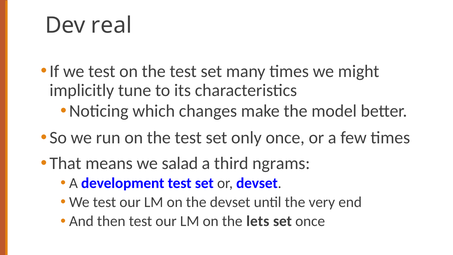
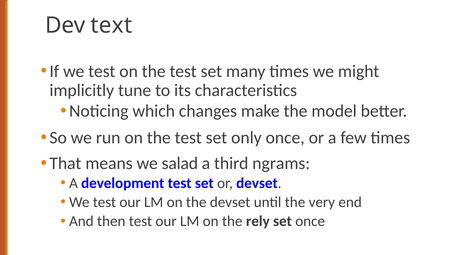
real: real -> text (111, 25)
lets: lets -> rely (258, 221)
